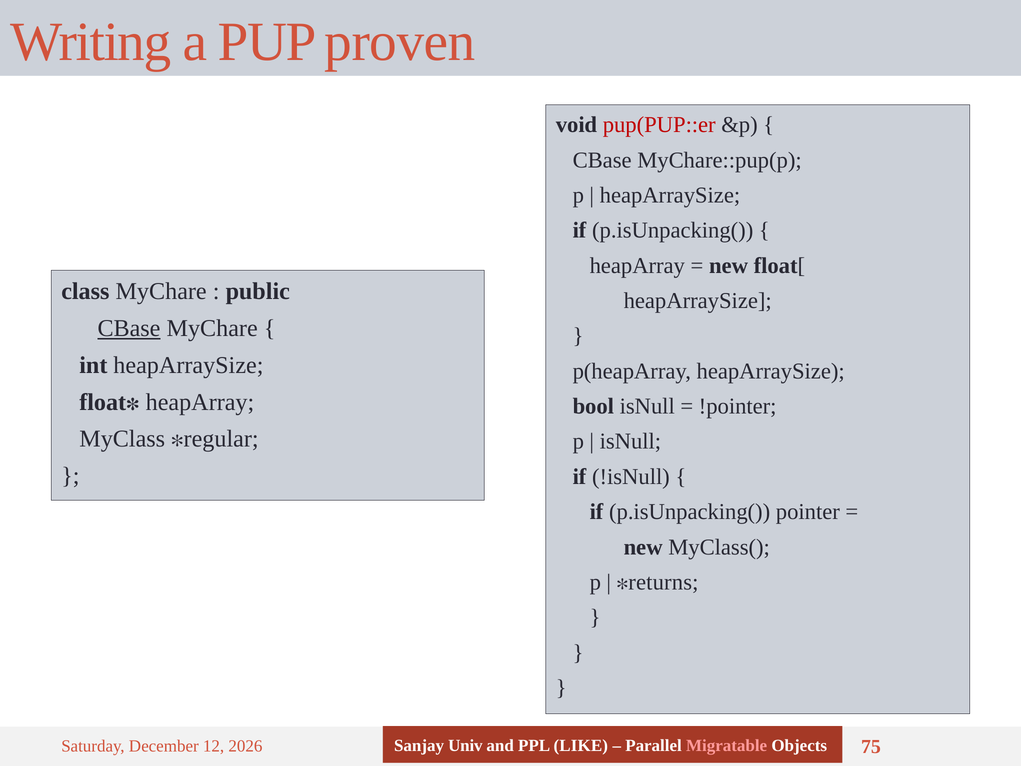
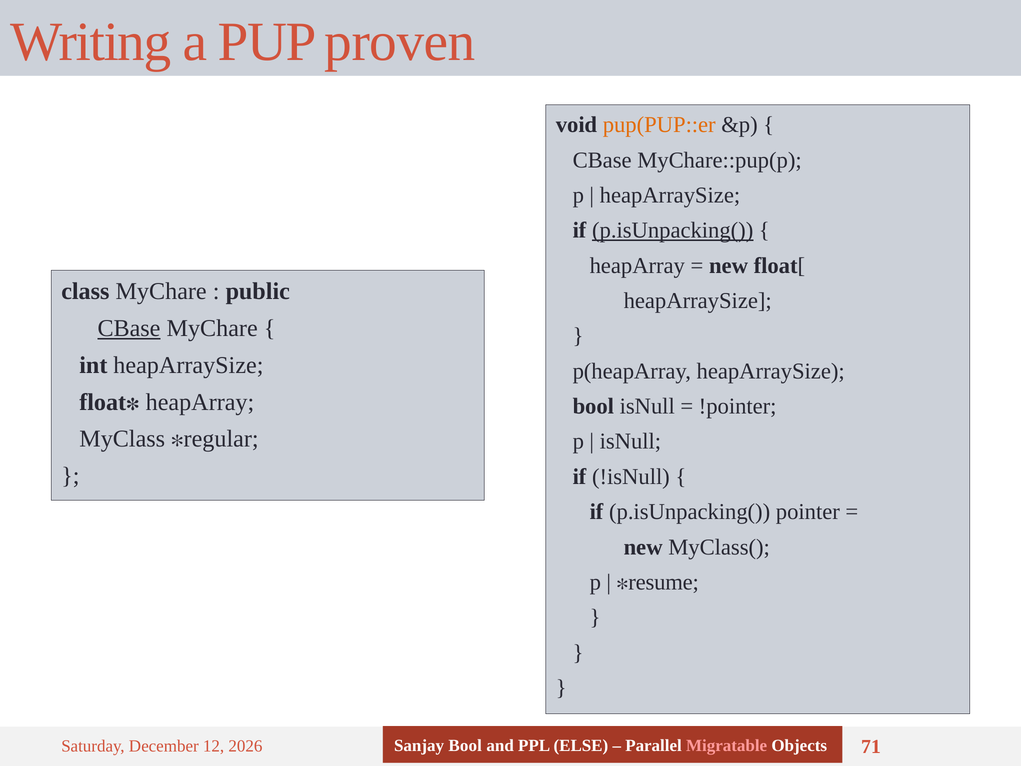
pup(PUP::er colour: red -> orange (659, 125)
p.isUnpacking( underline: none -> present (673, 230)
returns: returns -> resume (664, 582)
Sanjay Univ: Univ -> Bool (465, 745)
LIKE: LIKE -> ELSE (581, 745)
75: 75 -> 71 (871, 746)
